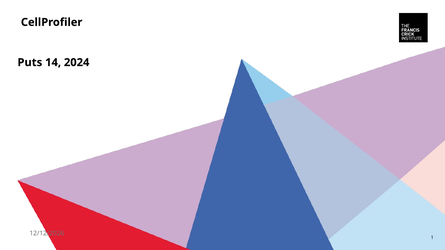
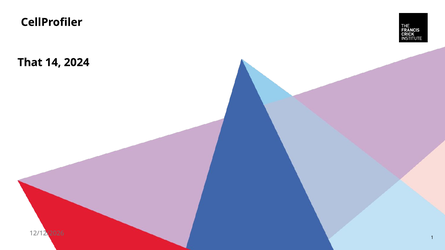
Puts: Puts -> That (30, 63)
